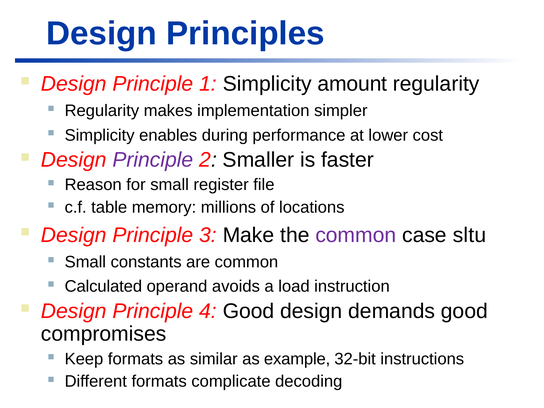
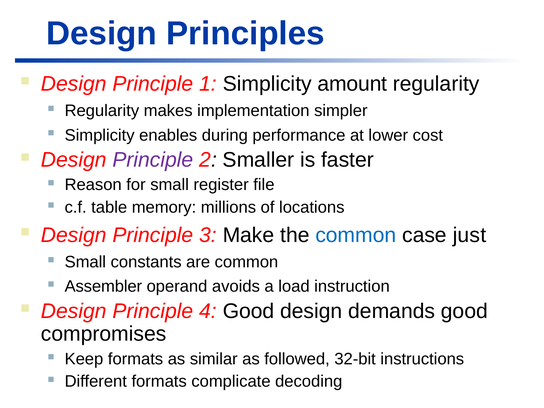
common colour: purple -> blue (356, 235)
sltu: sltu -> just (470, 235)
Calculated: Calculated -> Assembler (103, 286)
example: example -> followed (297, 359)
